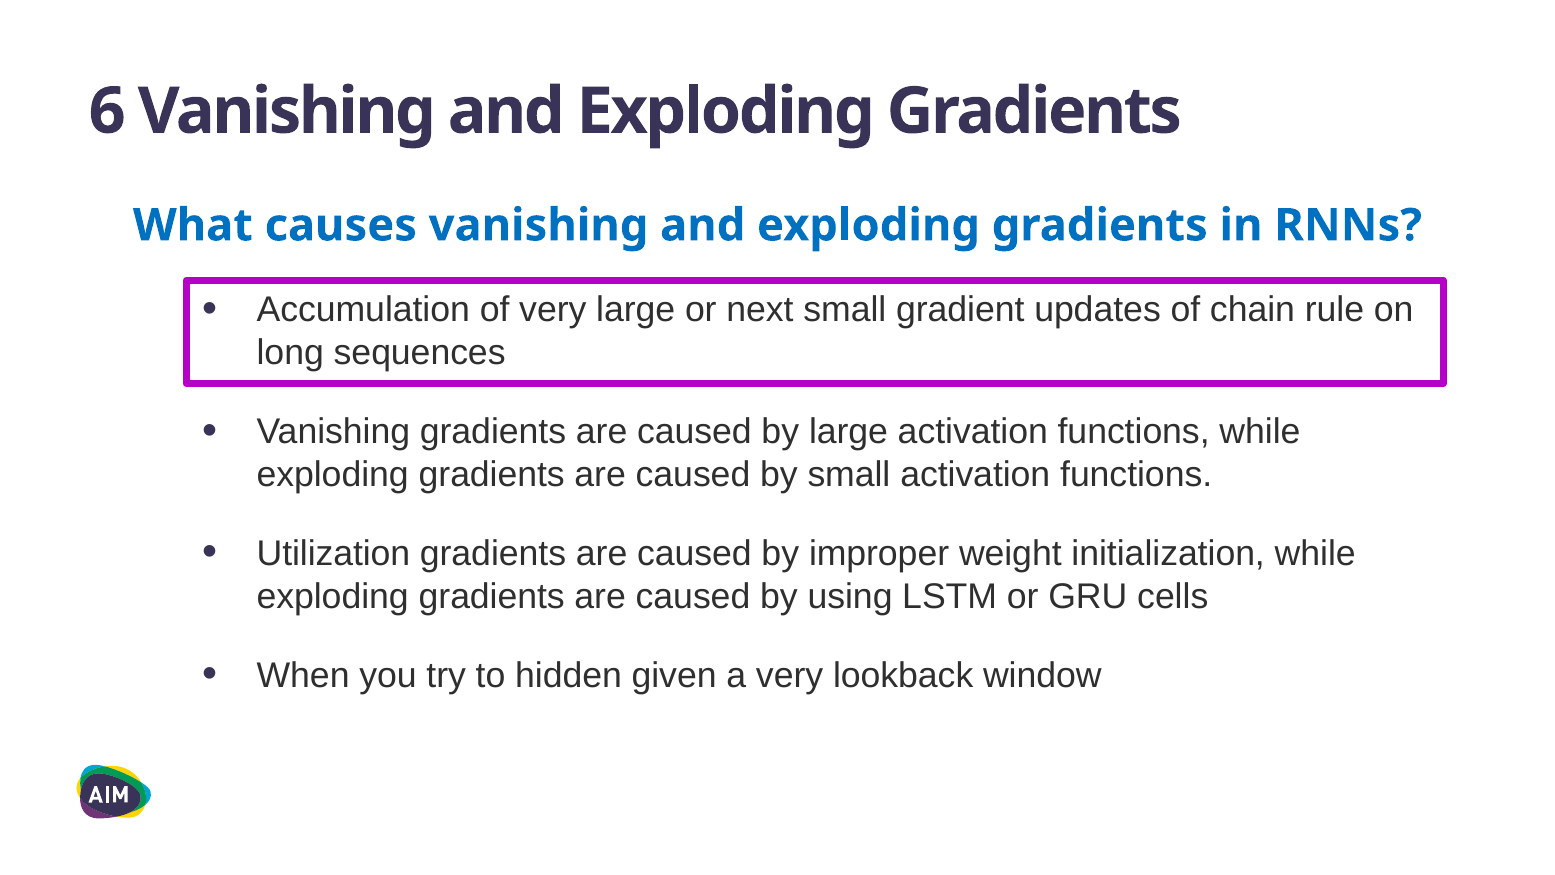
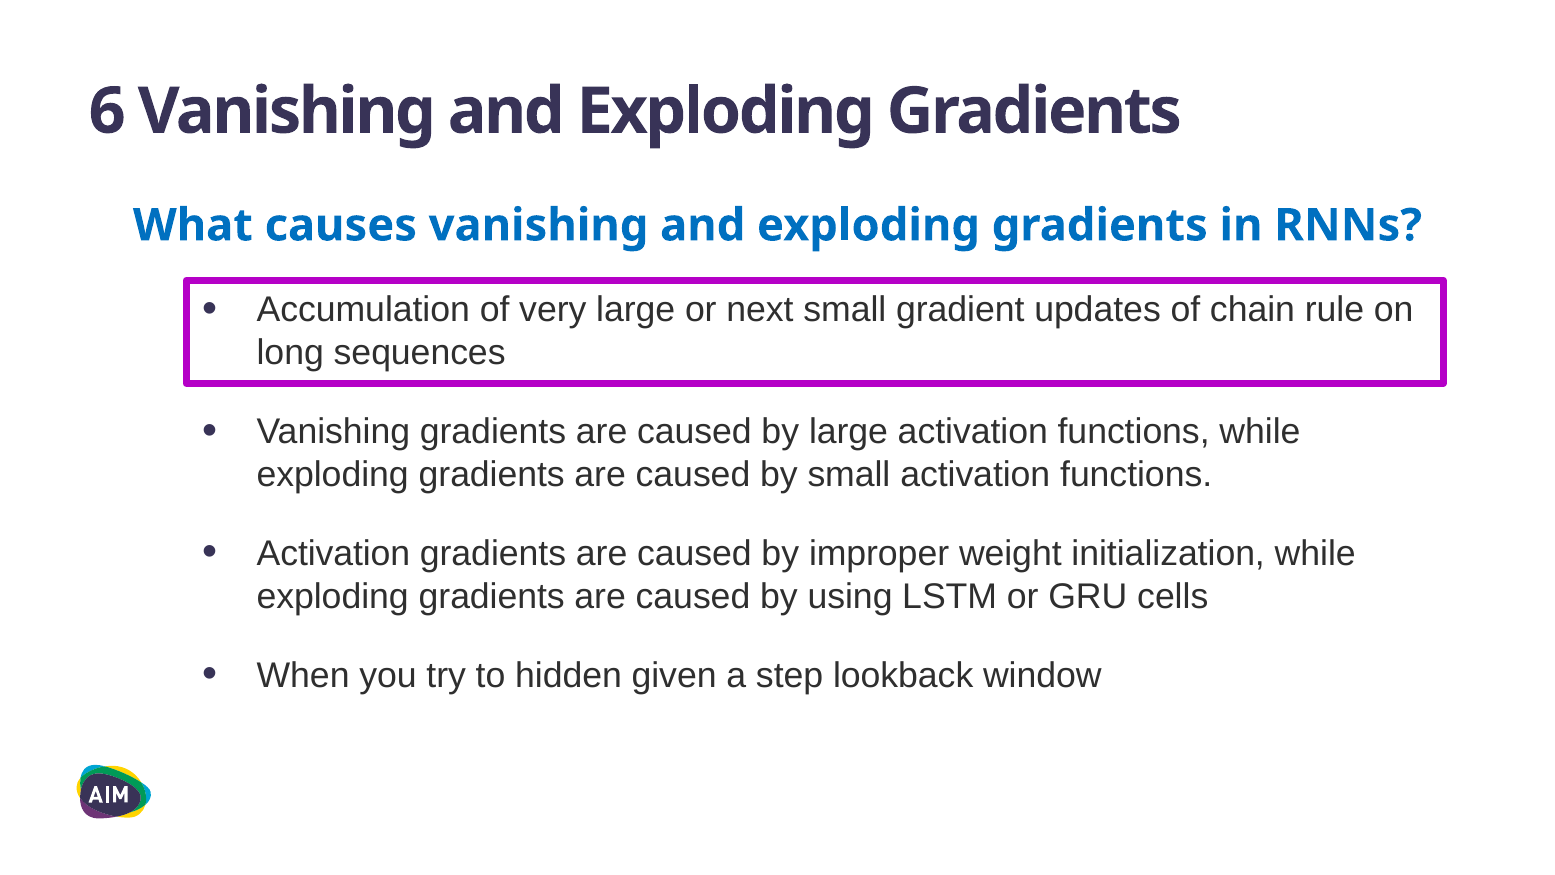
Utilization: Utilization -> Activation (333, 553)
a very: very -> step (790, 675)
